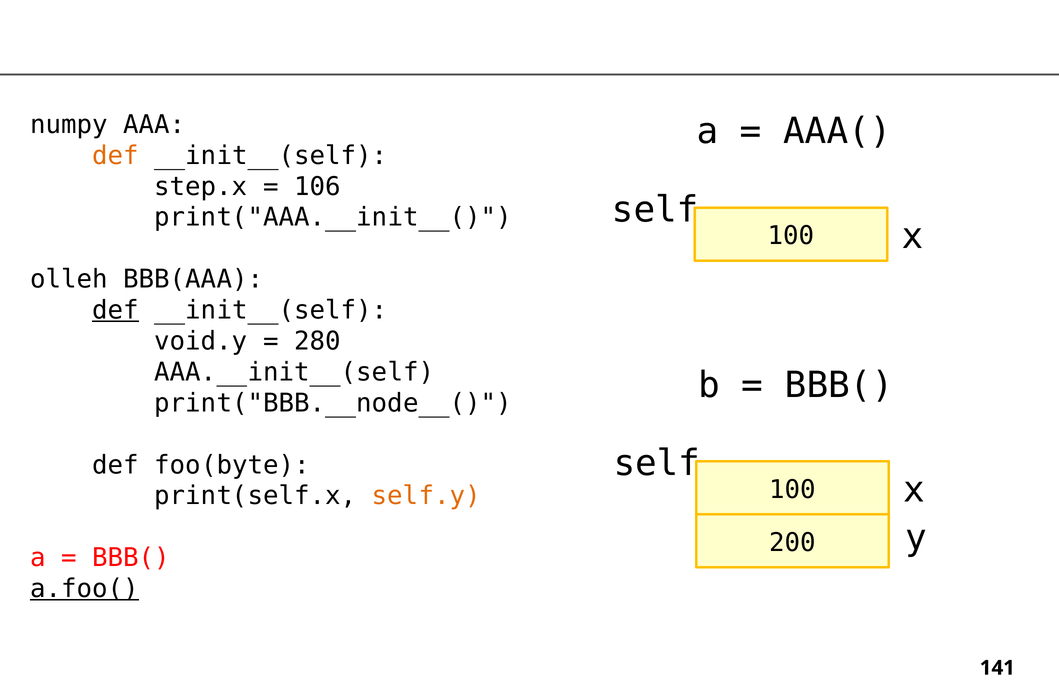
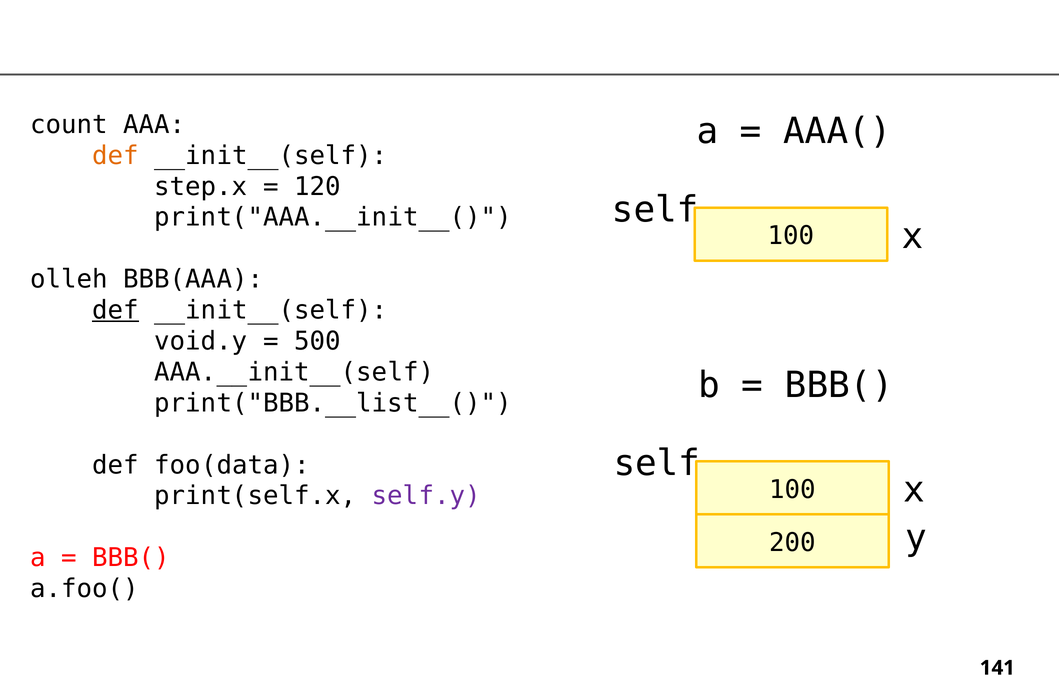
numpy: numpy -> count (69, 125)
106: 106 -> 120 (317, 186)
280: 280 -> 500 (317, 341)
print("BBB.__node__(: print("BBB.__node__( -> print("BBB.__list__( (333, 403)
foo(byte: foo(byte -> foo(data (232, 465)
self.y colour: orange -> purple (426, 496)
a.foo( underline: present -> none (84, 588)
